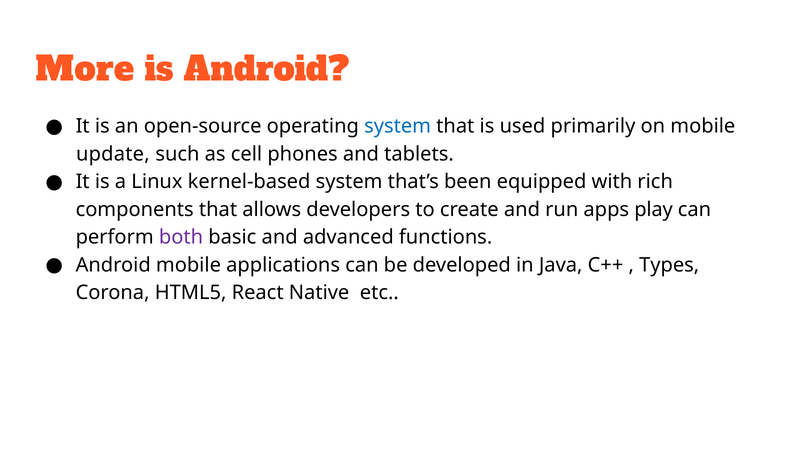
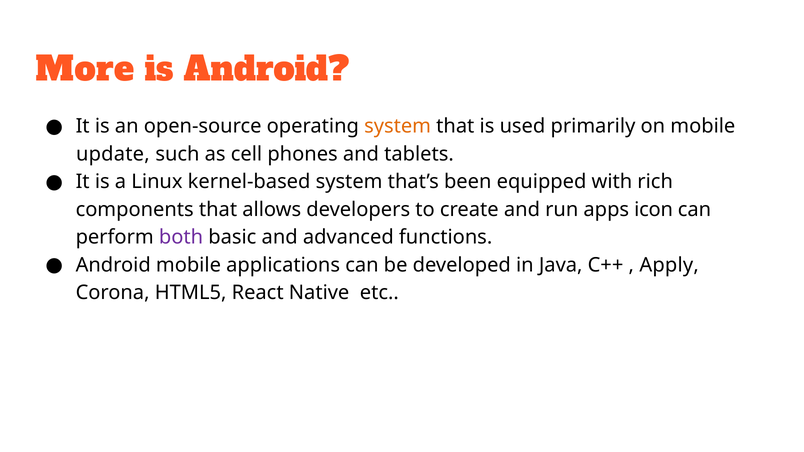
system colour: blue -> orange (398, 126)
play: play -> icon (654, 210)
Types: Types -> Apply (669, 265)
